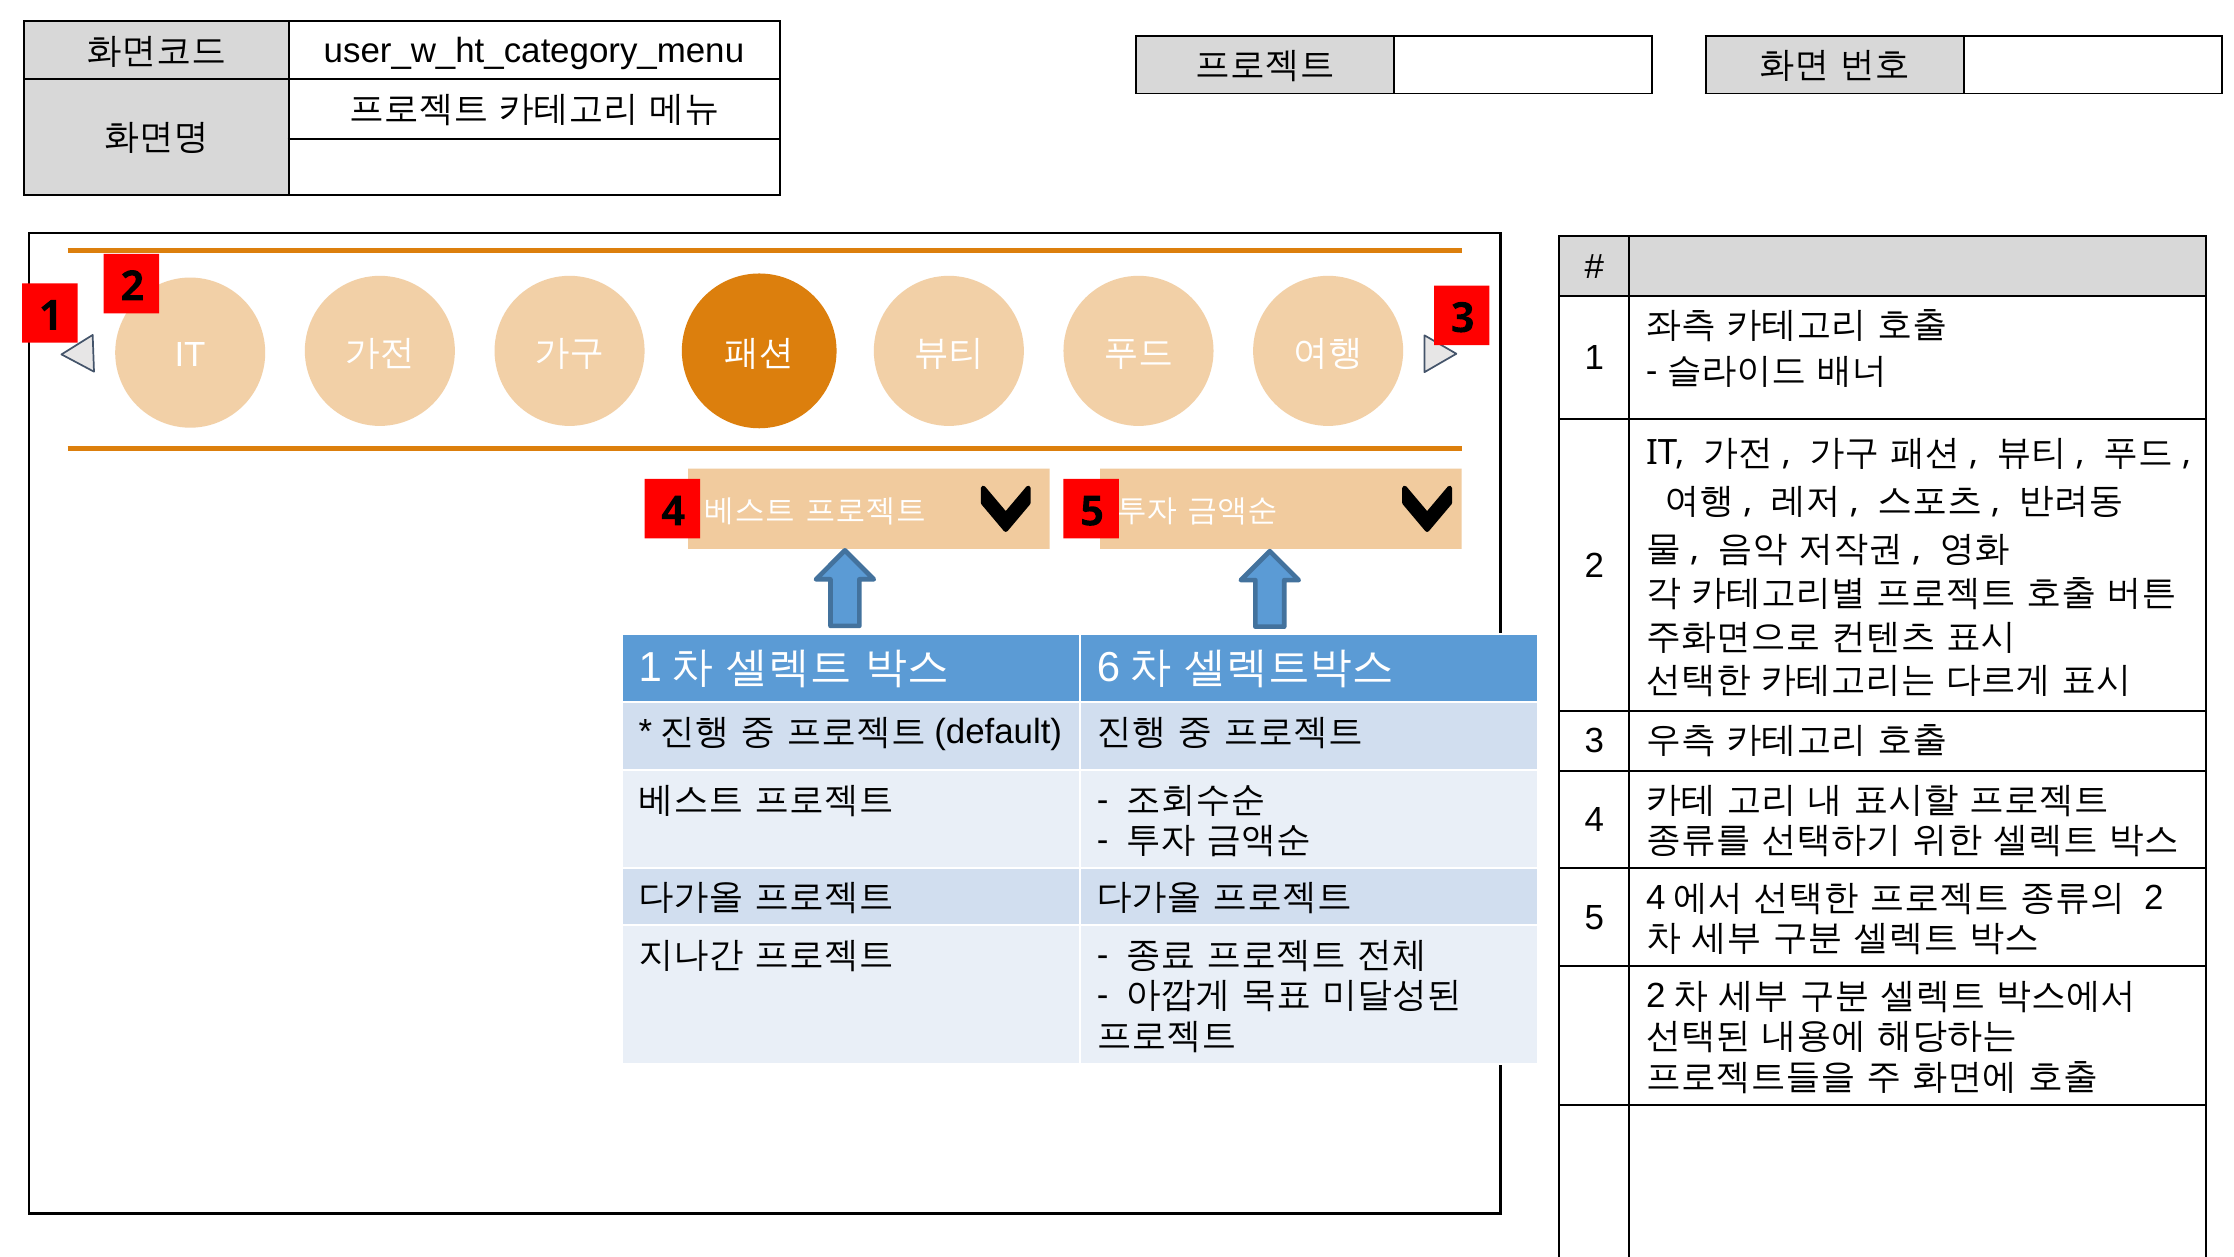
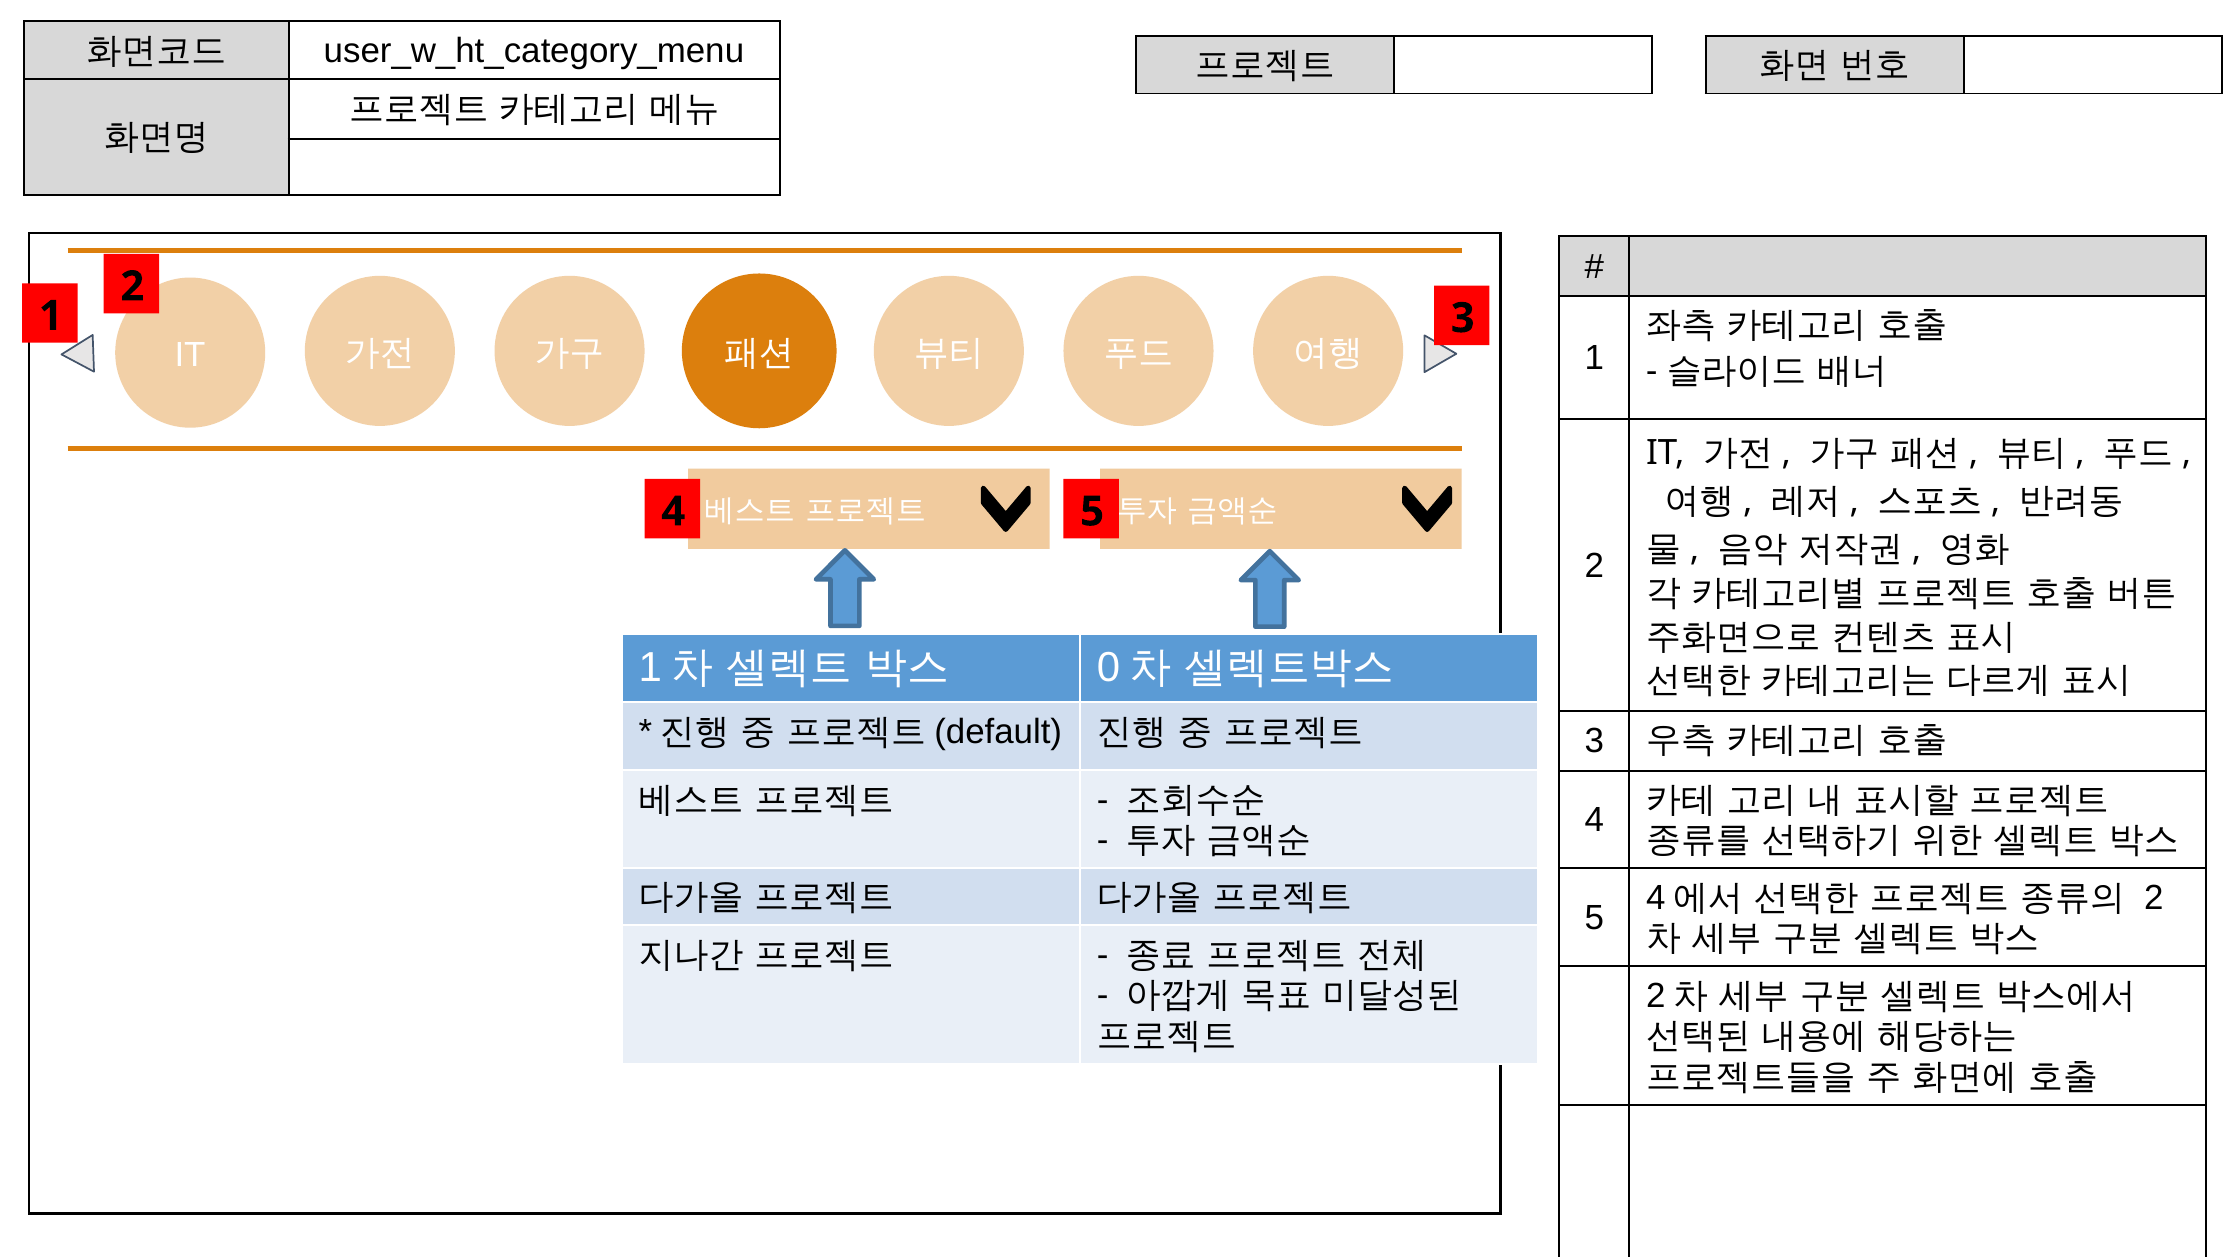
6: 6 -> 0 (1108, 667)
